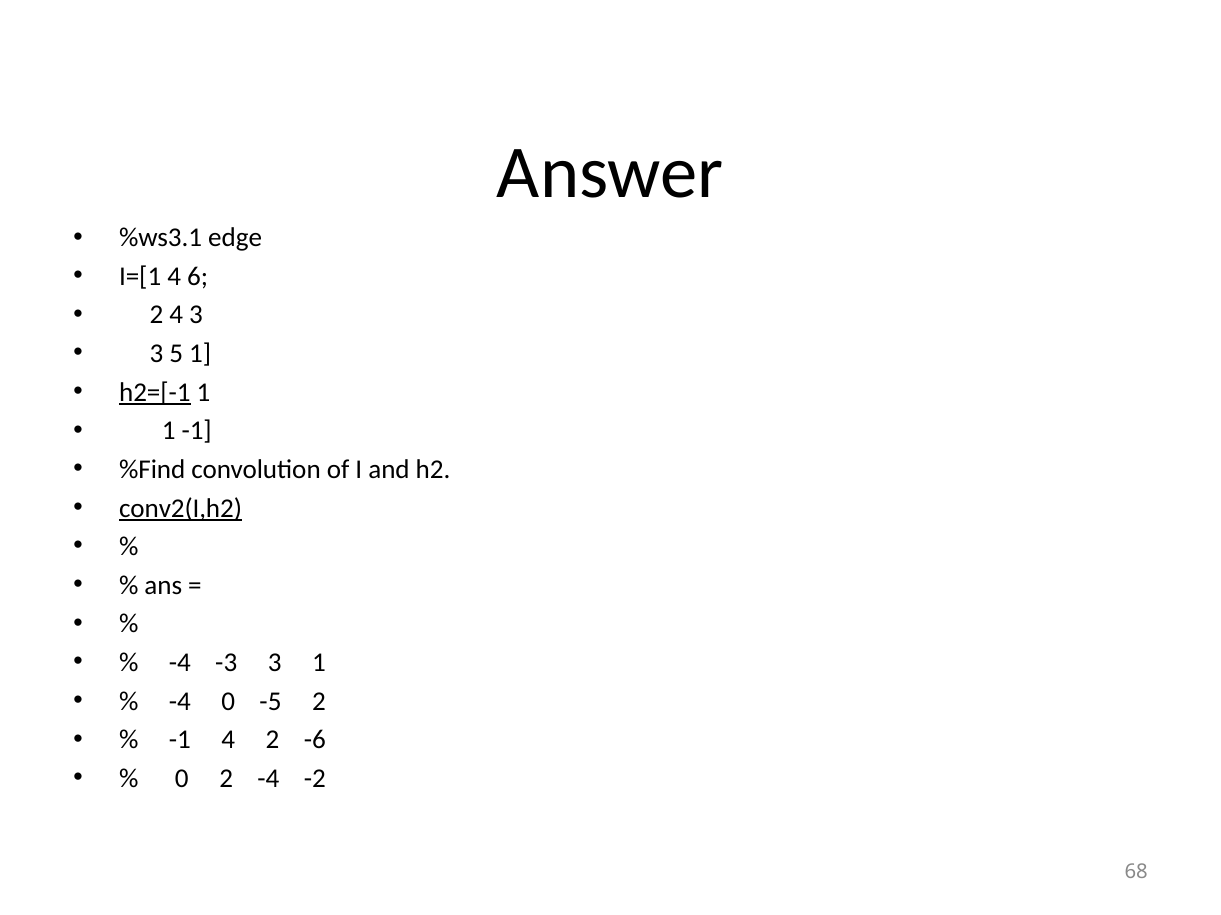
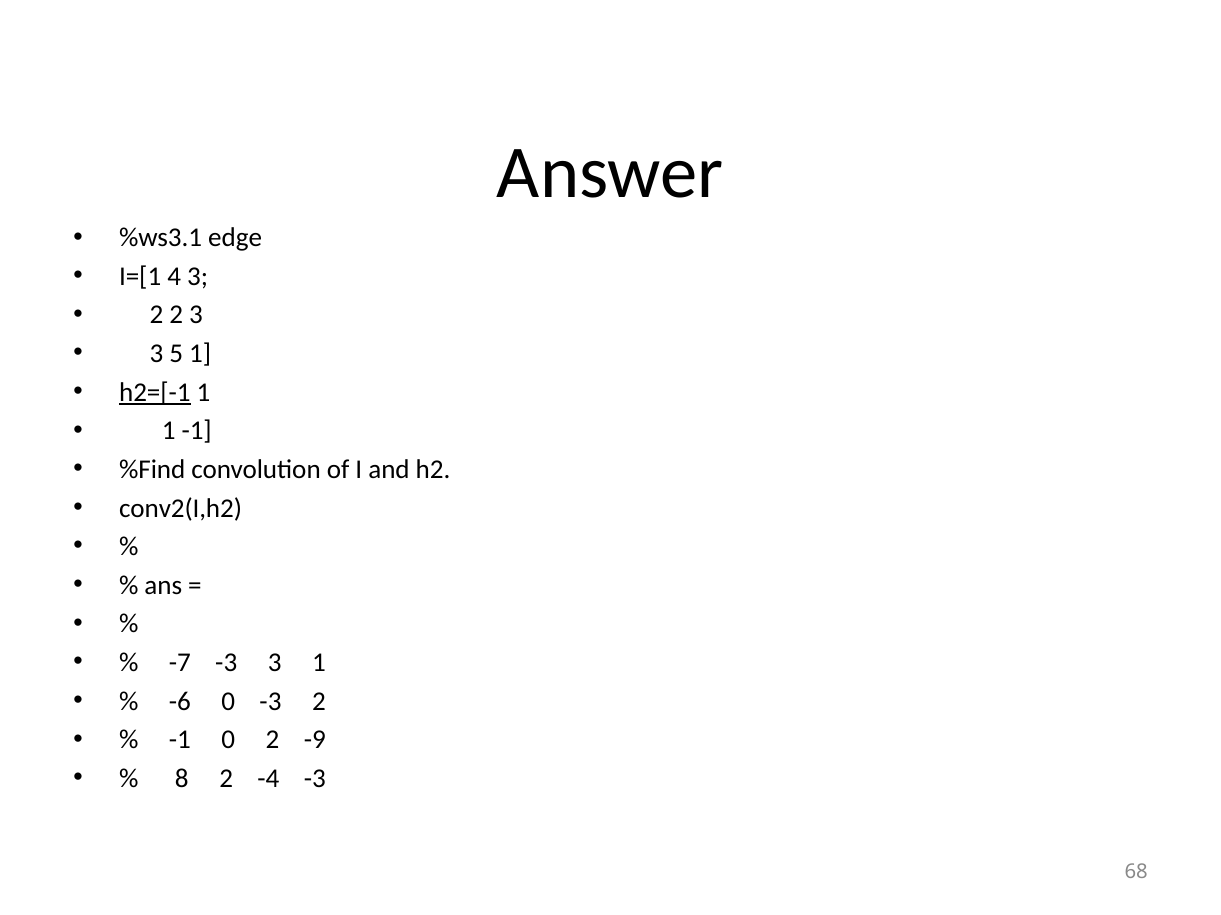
4 6: 6 -> 3 (198, 277)
2 4: 4 -> 2 (176, 315)
conv2(I,h2 underline: present -> none (181, 508)
-4: -4 -> -7 (180, 663)
-4: -4 -> -6 (180, 702)
0 -5: -5 -> -3 (270, 702)
-1 4: 4 -> 0 (228, 740)
-6: -6 -> -9 (315, 740)
0: 0 -> 8 (182, 779)
-4 -2: -2 -> -3 (315, 779)
